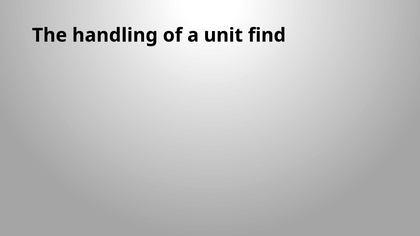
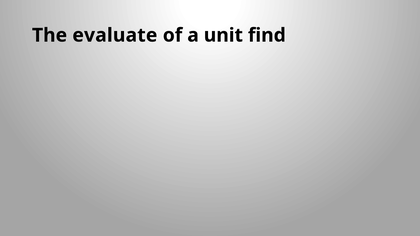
handling: handling -> evaluate (115, 35)
